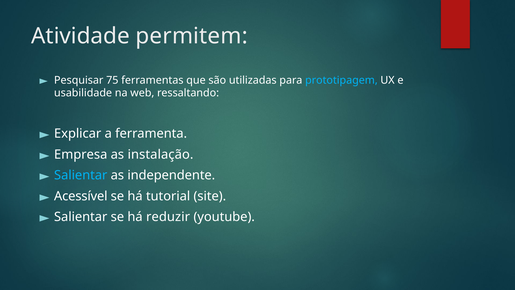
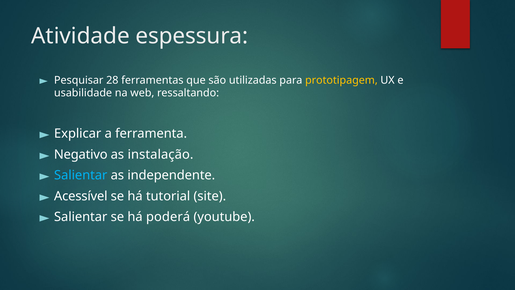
permitem: permitem -> espessura (192, 36)
75: 75 -> 28 (112, 80)
prototipagem colour: light blue -> yellow (341, 80)
Empresa: Empresa -> Negativo (81, 154)
reduzir: reduzir -> poderá (168, 217)
